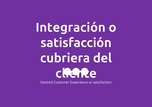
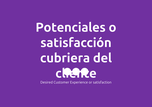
Integración: Integración -> Potenciales (71, 27)
